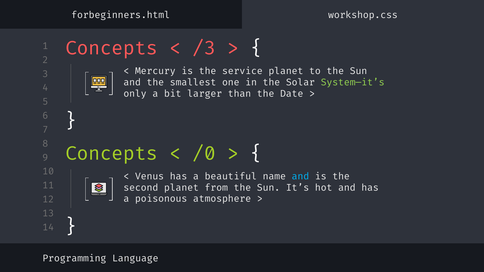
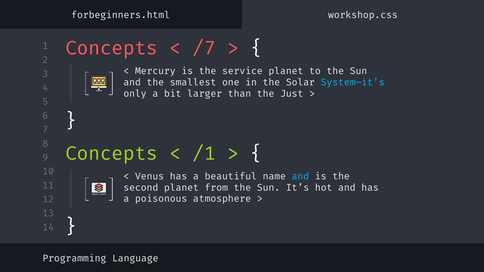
/3: /3 -> /7 (204, 48)
System—it’s colour: light green -> light blue (353, 82)
Date: Date -> Just (292, 94)
/0: /0 -> /1 (204, 154)
